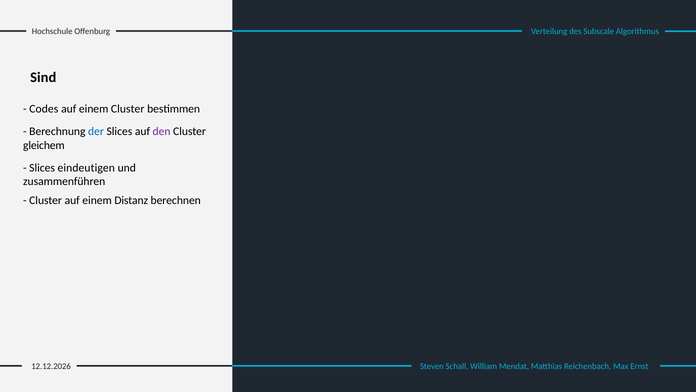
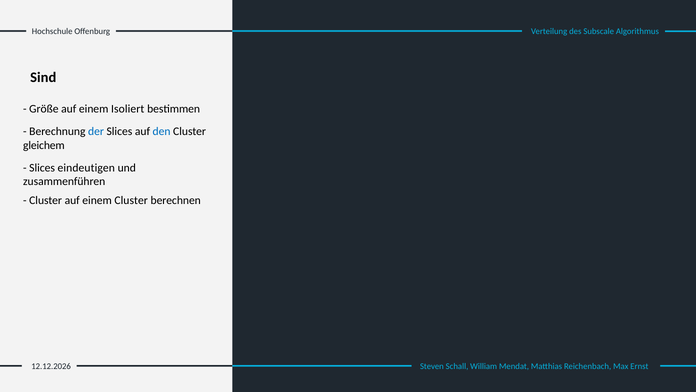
Codes: Codes -> Größe (44, 109)
einem Cluster: Cluster -> Isoliert (128, 109)
den colour: purple -> blue (162, 131)
einem Distanz: Distanz -> Cluster (131, 200)
